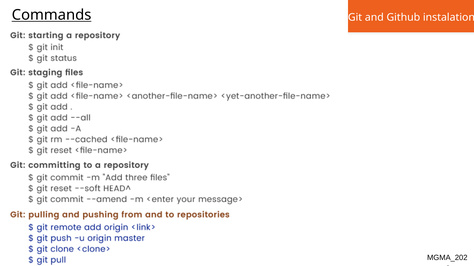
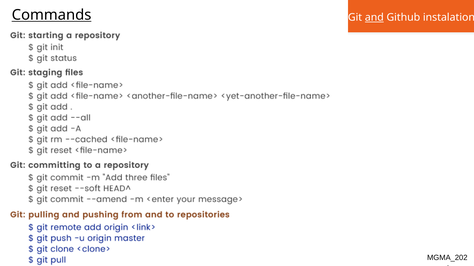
and underline: none -> present (374, 18)
